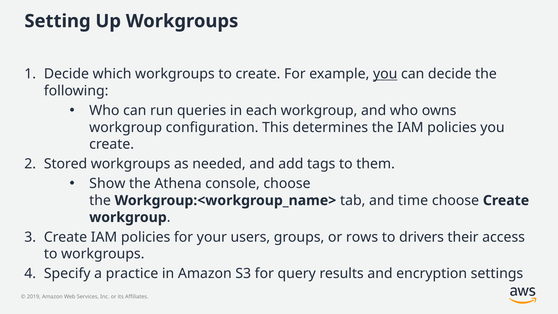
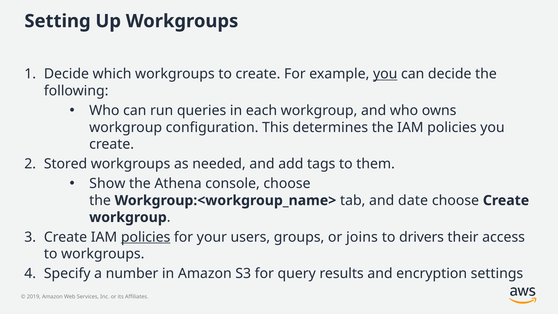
time: time -> date (413, 200)
policies underline: none -> present (146, 237)
rows: rows -> joins (362, 237)
practice: practice -> number (132, 273)
